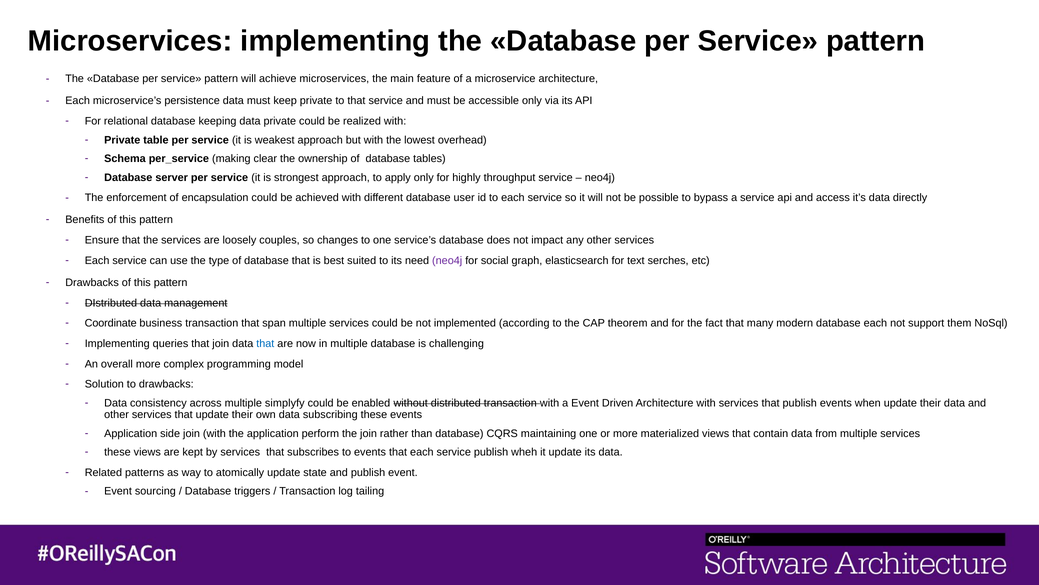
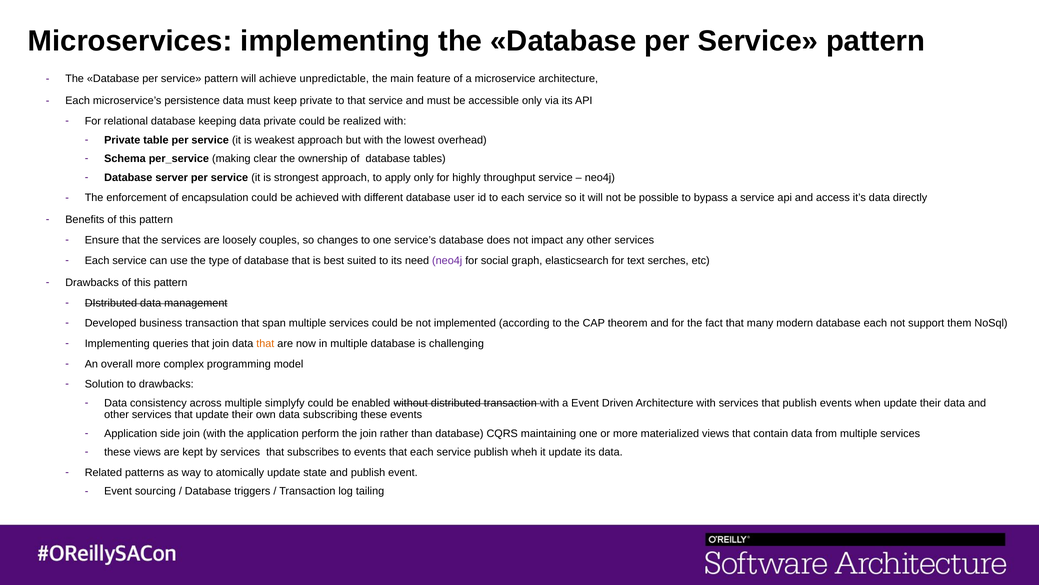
achieve microservices: microservices -> unpredictable (334, 79)
Coordinate: Coordinate -> Developed (111, 323)
that colour: blue -> orange (265, 343)
